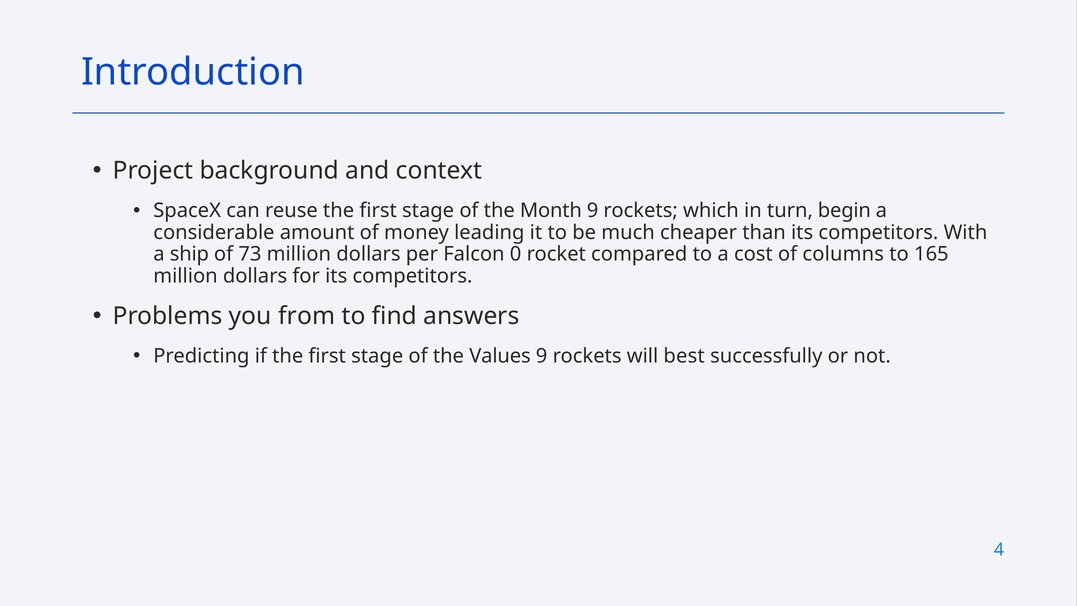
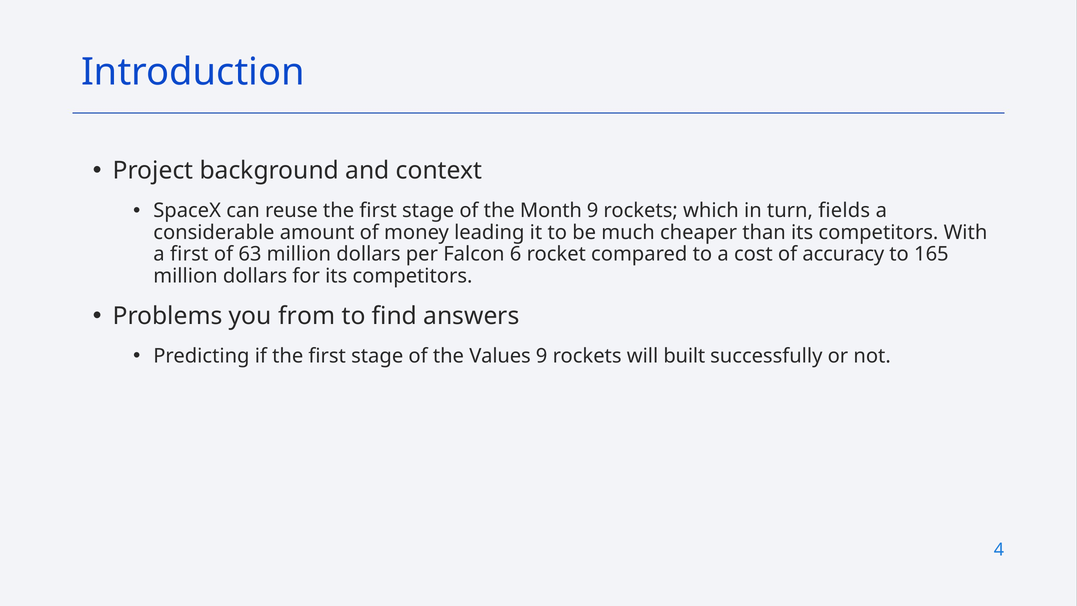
begin: begin -> fields (844, 211)
a ship: ship -> first (189, 254)
73: 73 -> 63 (250, 254)
0: 0 -> 6 (516, 254)
columns: columns -> accuracy (843, 254)
best: best -> built (684, 356)
